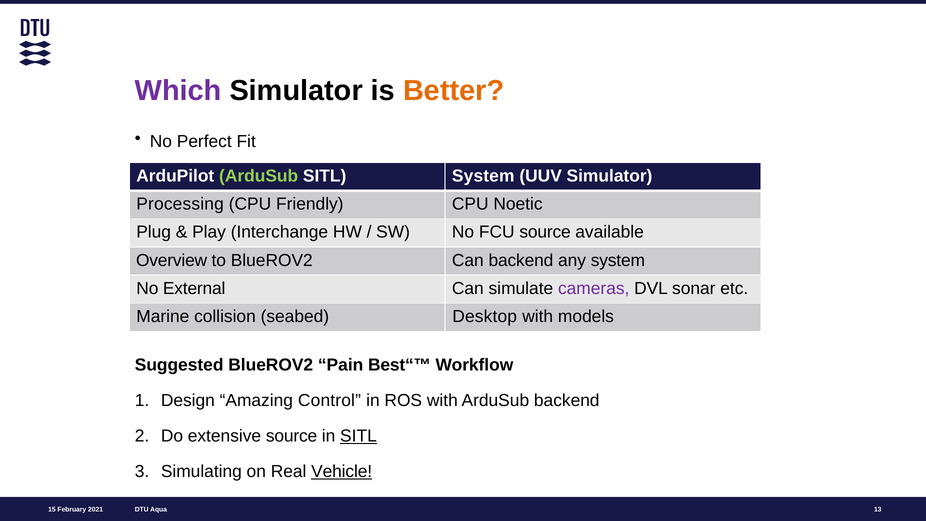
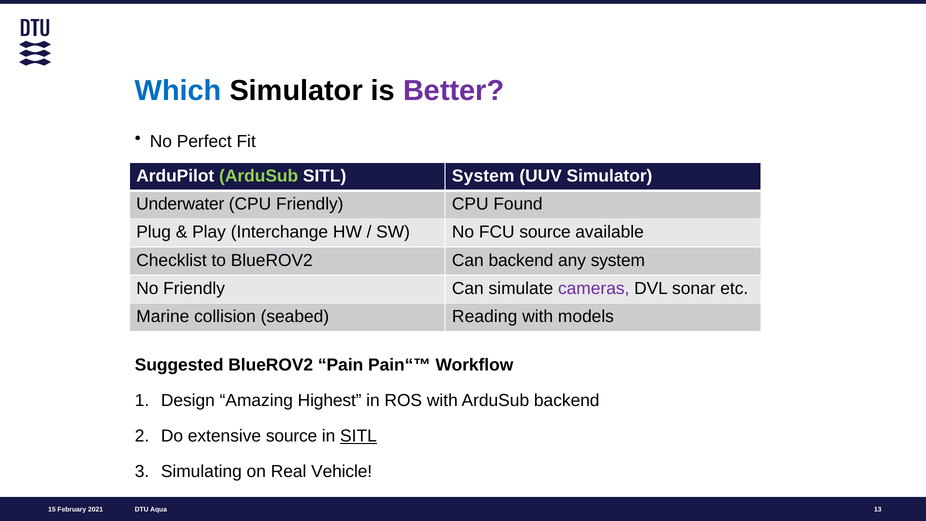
Which colour: purple -> blue (178, 91)
Better colour: orange -> purple (454, 91)
Processing: Processing -> Underwater (180, 204)
Noetic: Noetic -> Found (518, 204)
Overview: Overview -> Checklist (172, 260)
No External: External -> Friendly (194, 289)
Desktop: Desktop -> Reading (485, 317)
Best“™: Best“™ -> Pain“™ (399, 365)
Control: Control -> Highest (330, 401)
Vehicle underline: present -> none (342, 471)
